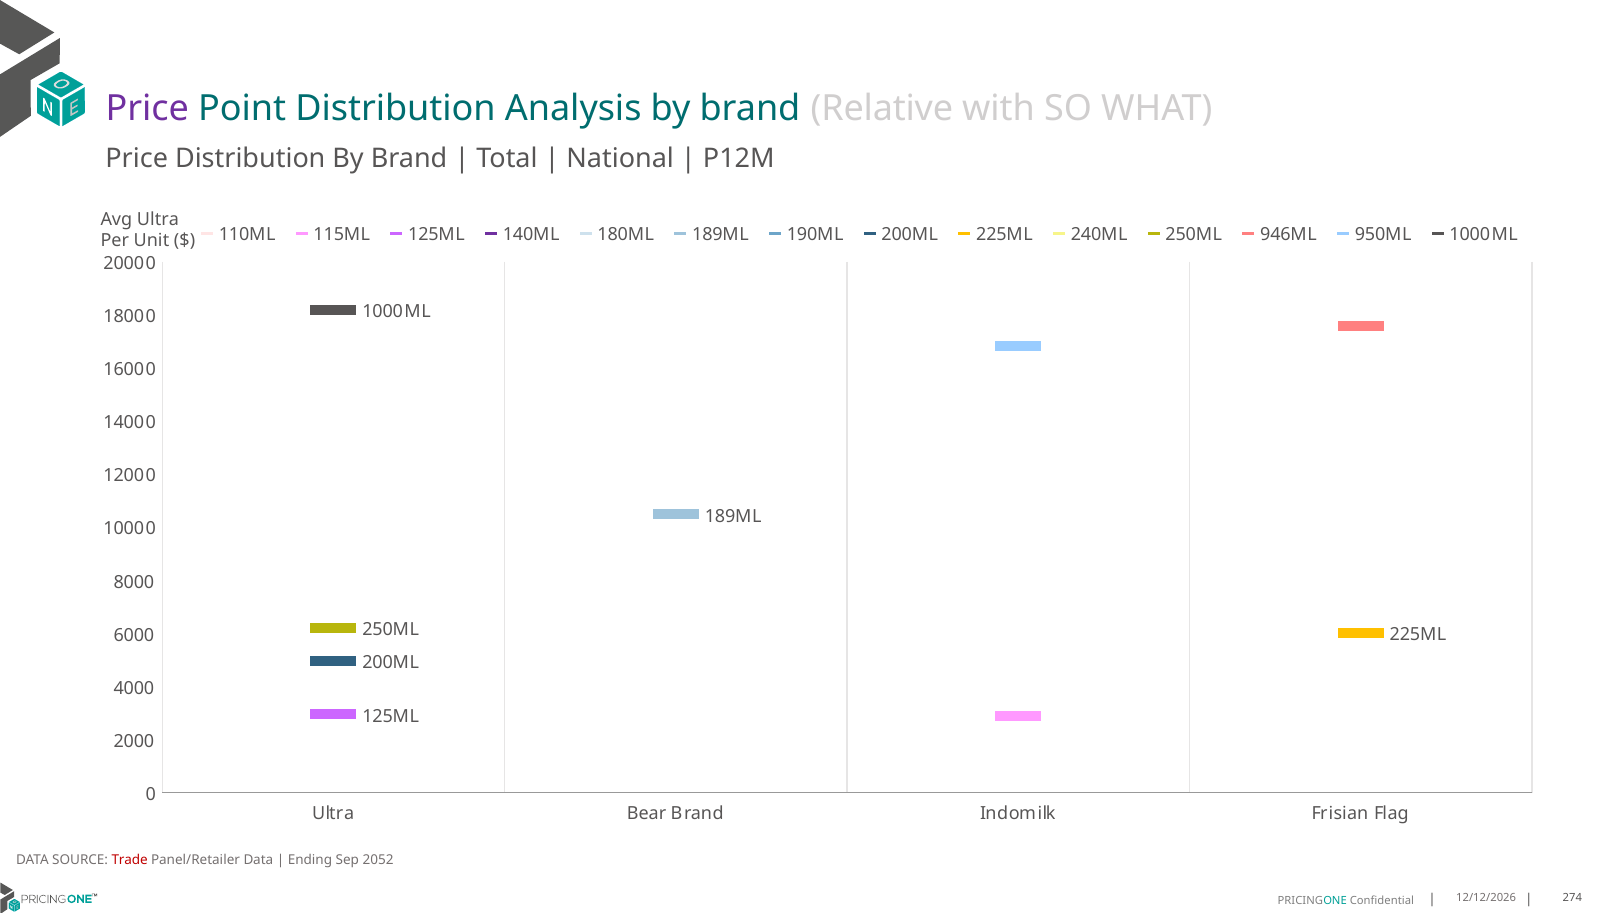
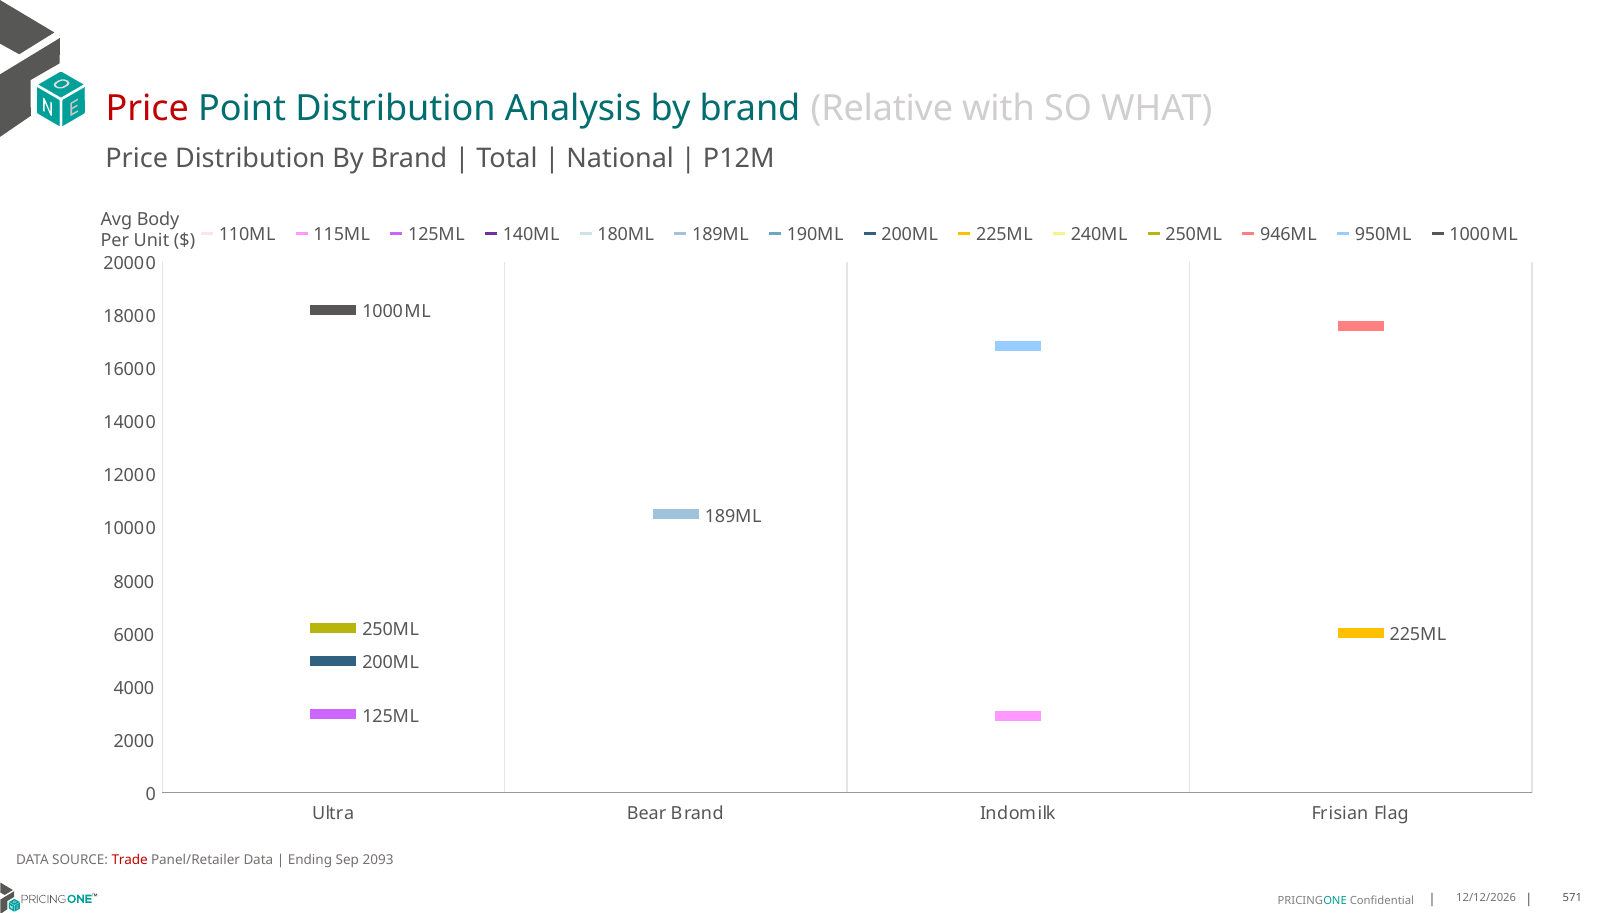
Price colour: purple -> red (147, 109)
Avg Ultra: Ultra -> Body (158, 219)
2052: 2052 -> 2093 (378, 859)
274: 274 -> 571 (1572, 897)
